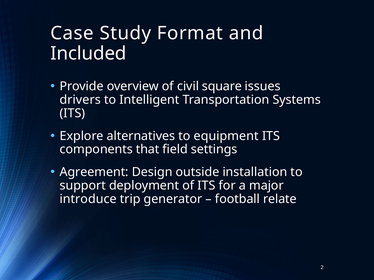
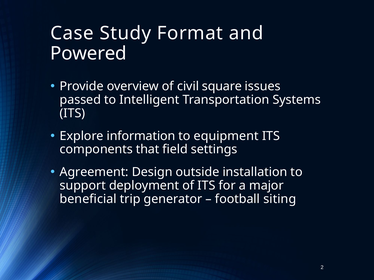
Included: Included -> Powered (88, 54)
drivers: drivers -> passed (80, 100)
alternatives: alternatives -> information (141, 136)
introduce: introduce -> beneficial (88, 199)
relate: relate -> siting (280, 199)
